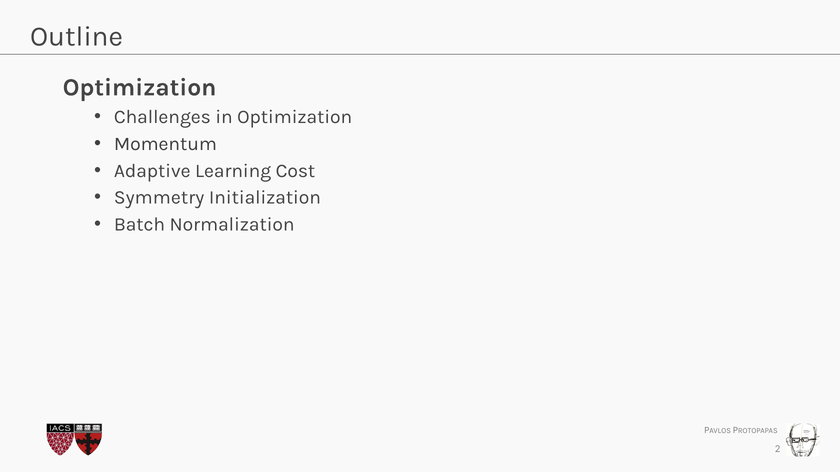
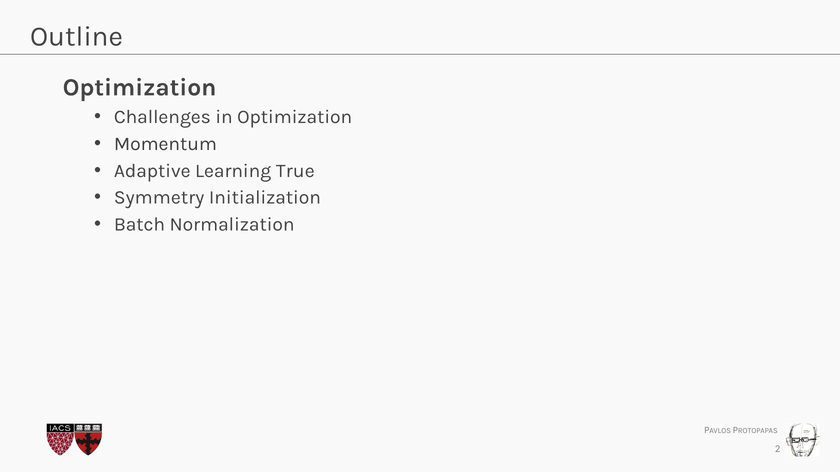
Cost: Cost -> True (295, 171)
